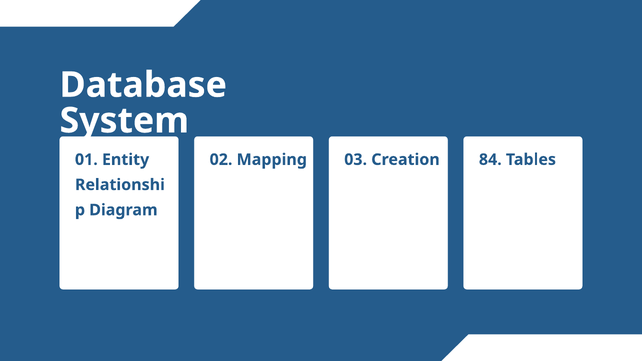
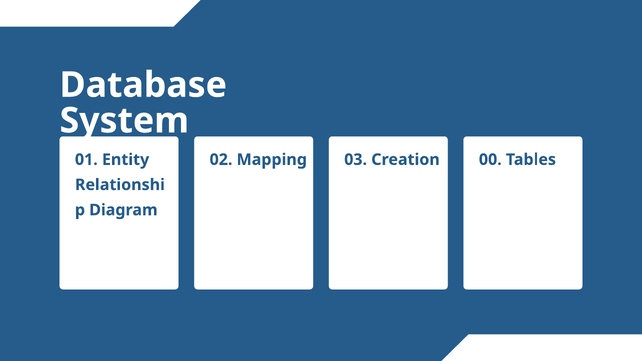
84: 84 -> 00 (490, 160)
